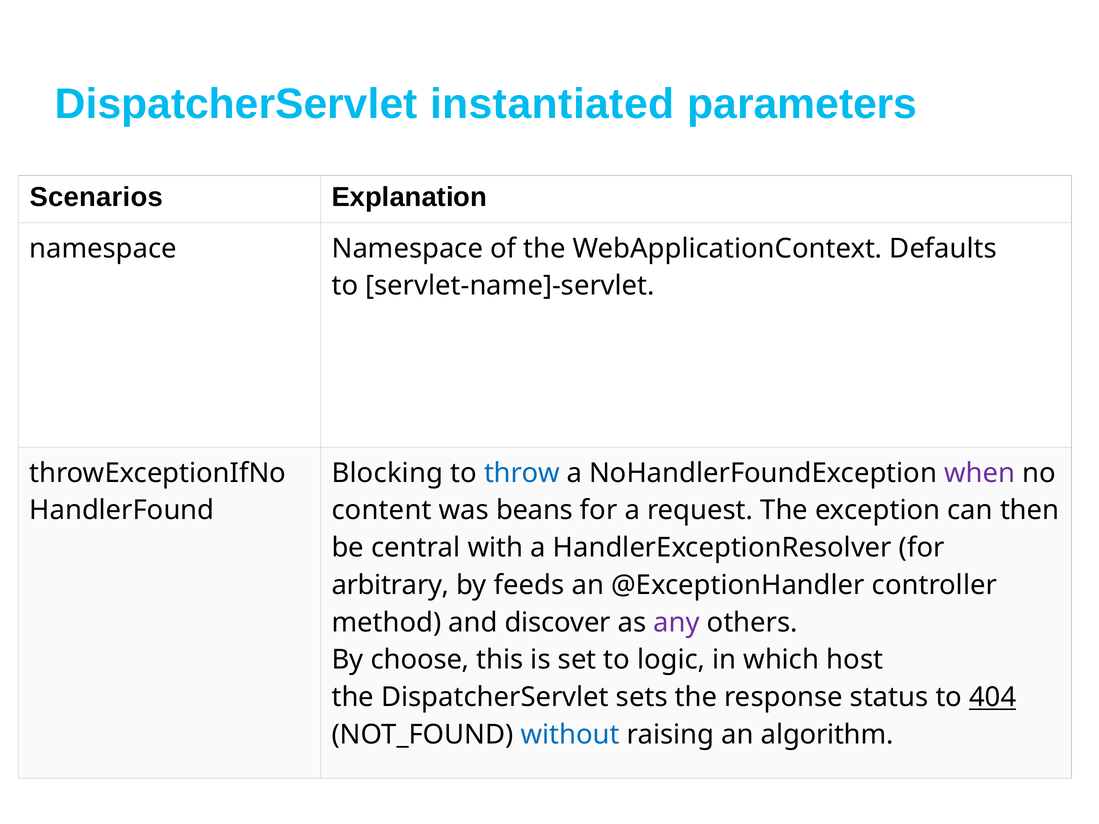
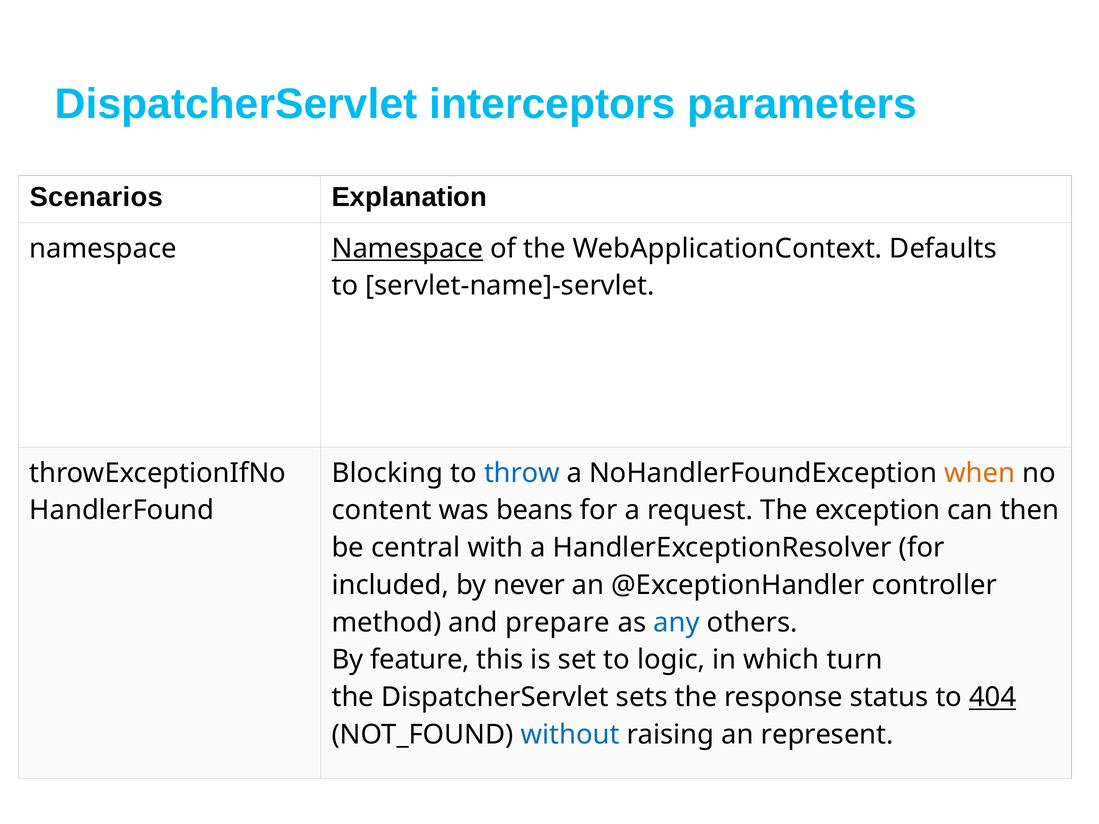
instantiated: instantiated -> interceptors (552, 104)
Namespace underline: none -> present (407, 249)
when colour: purple -> orange (980, 473)
arbitrary: arbitrary -> included (390, 585)
feeds: feeds -> never (529, 585)
discover: discover -> prepare (558, 623)
any colour: purple -> blue (677, 623)
choose: choose -> feature (420, 660)
host: host -> turn (855, 660)
algorithm: algorithm -> represent (827, 735)
